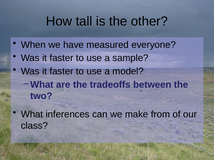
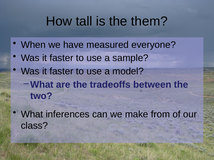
other: other -> them (149, 21)
